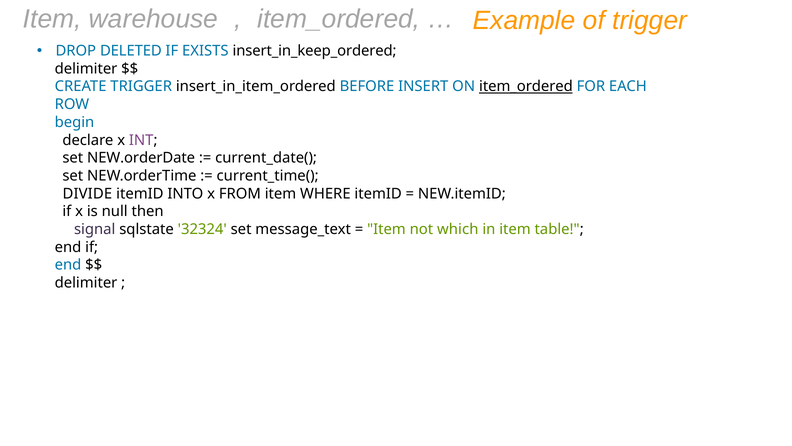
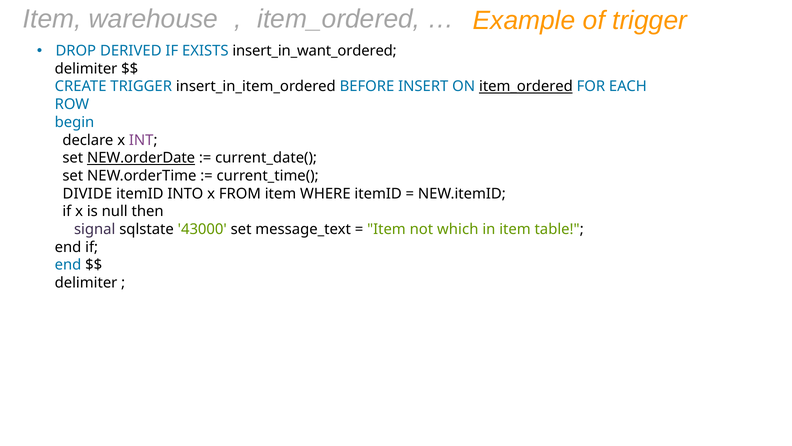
DELETED: DELETED -> DERIVED (131, 51)
insert_in_keep_ordered: insert_in_keep_ordered -> insert_in_want_ordered (315, 51)
NEW.orderDate underline: none -> present (141, 158)
32324: 32324 -> 43000 (202, 229)
